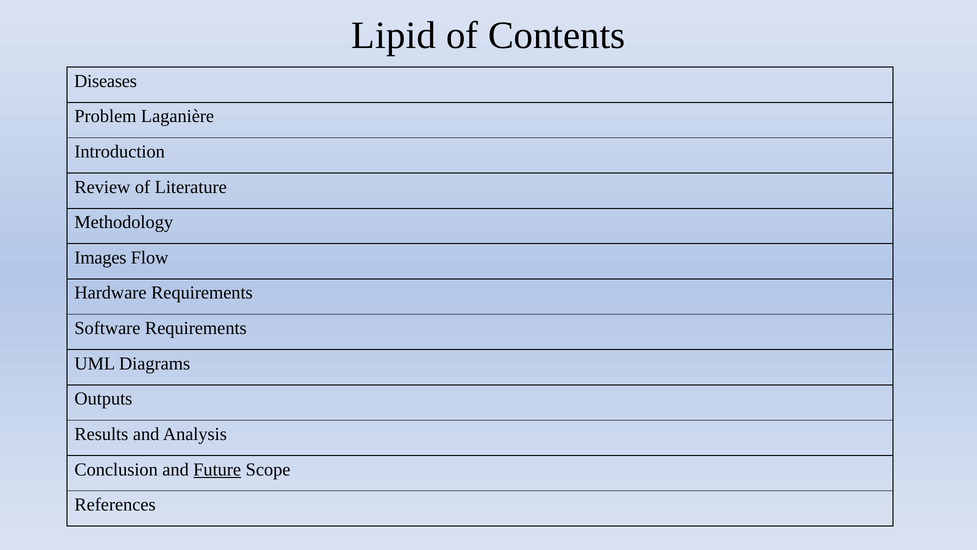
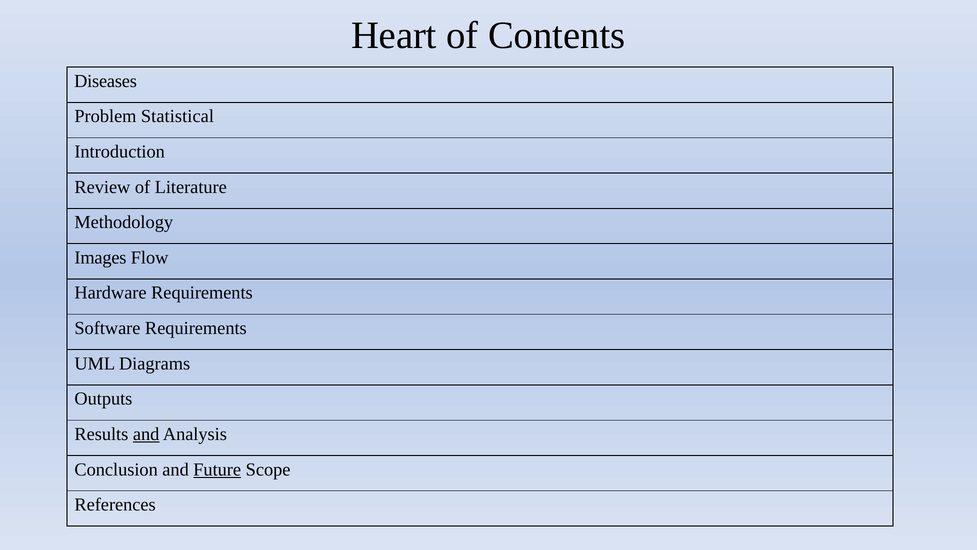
Lipid: Lipid -> Heart (394, 36)
Laganière: Laganière -> Statistical (177, 116)
and underline: none -> present (146, 434)
